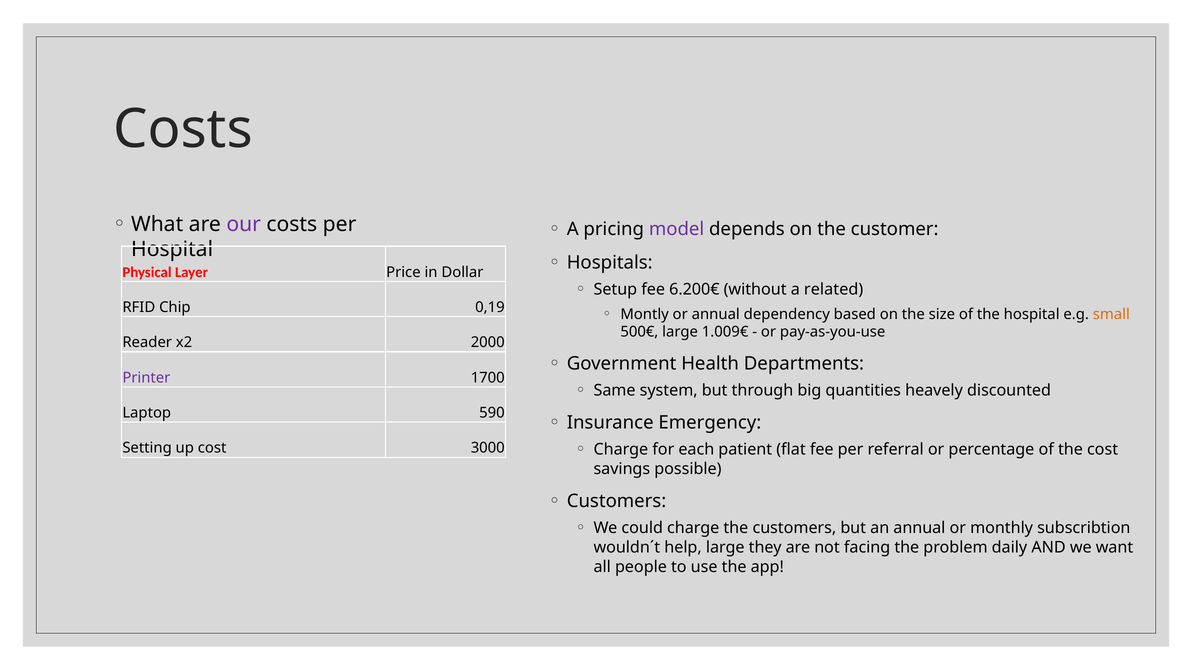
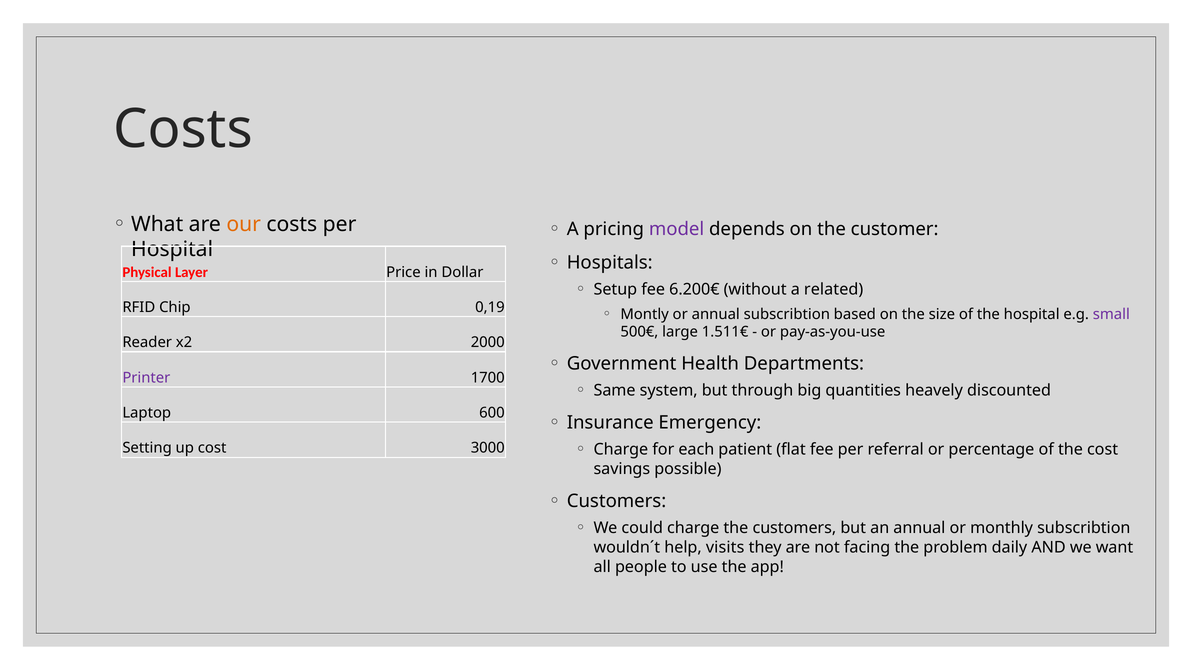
our colour: purple -> orange (244, 224)
annual dependency: dependency -> subscribtion (787, 314)
small colour: orange -> purple (1111, 314)
1.009€: 1.009€ -> 1.511€ (725, 332)
590: 590 -> 600 (492, 413)
help large: large -> visits (725, 548)
